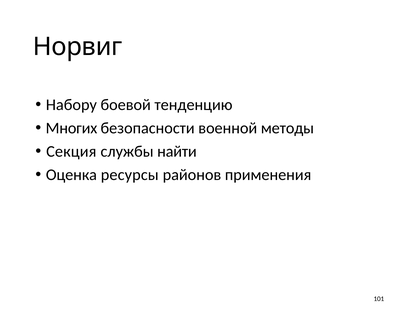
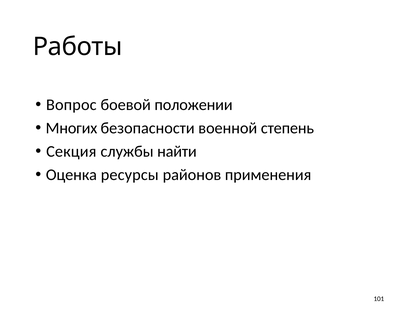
Норвиг: Норвиг -> Работы (78, 47)
Набору: Набору -> Вопрос (71, 105)
тенденцию: тенденцию -> положении (194, 105)
методы: методы -> степень (287, 128)
